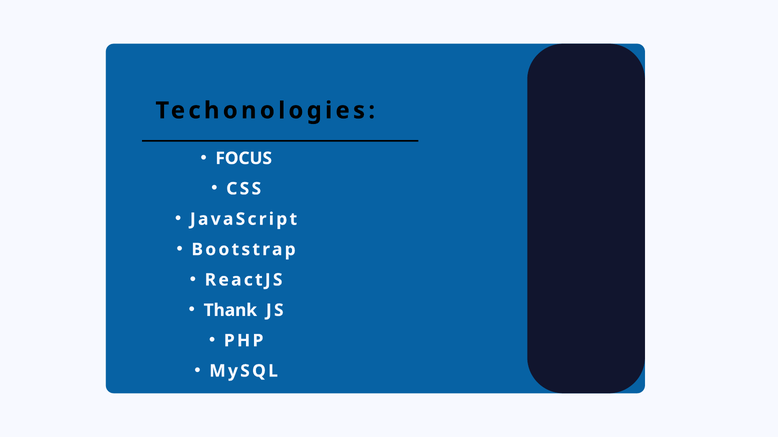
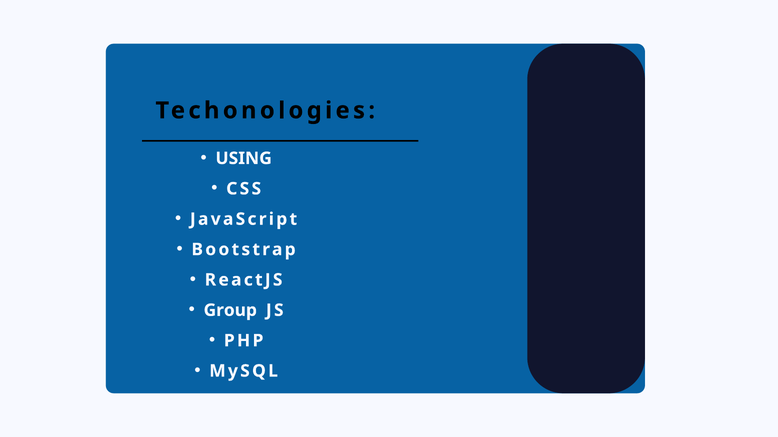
FOCUS: FOCUS -> USING (244, 159)
Thank: Thank -> Group (230, 311)
